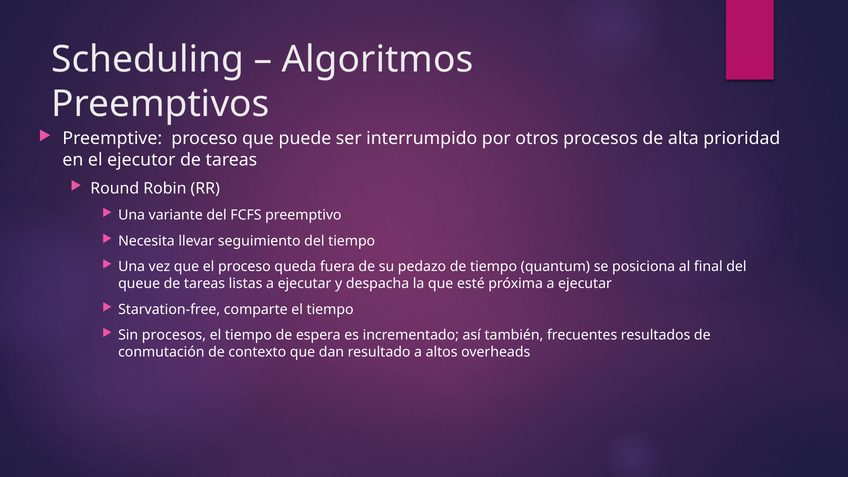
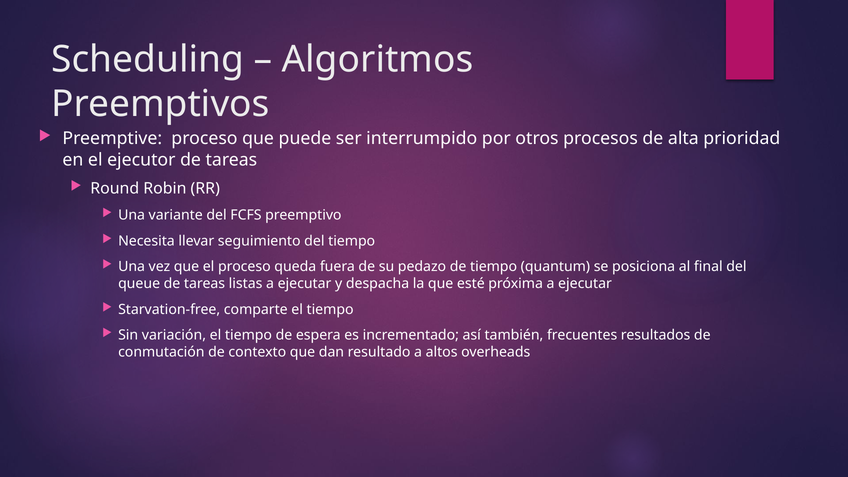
Sin procesos: procesos -> variación (174, 335)
